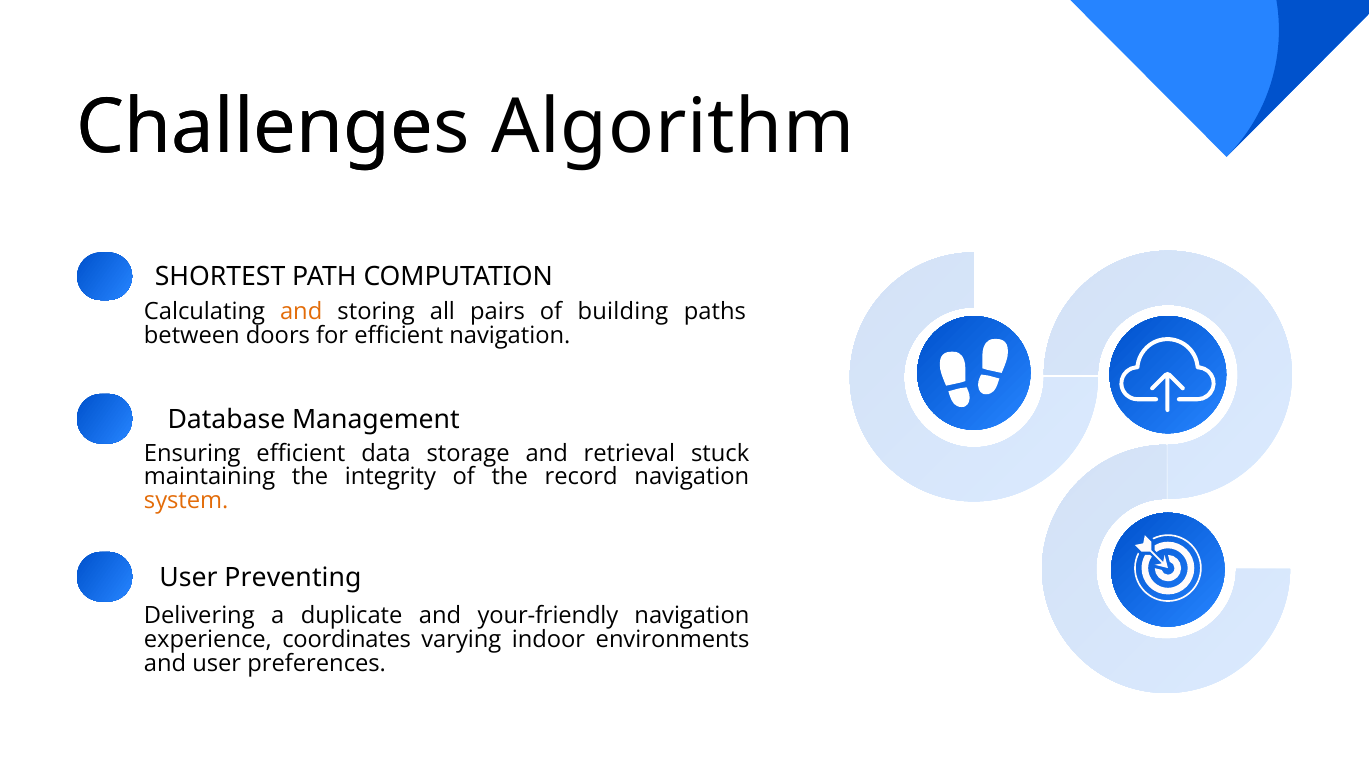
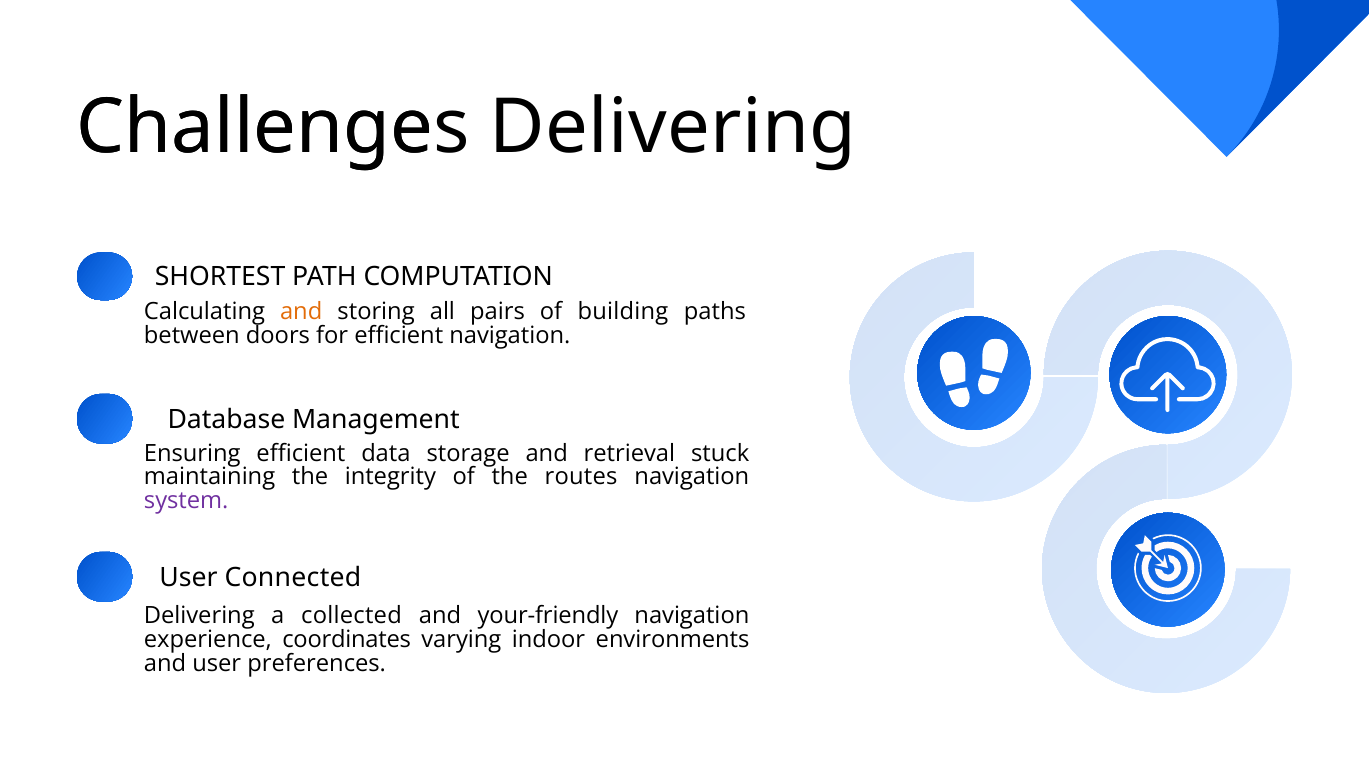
Algorithm: Algorithm -> Delivering (673, 127)
record: record -> routes (581, 477)
system colour: orange -> purple (186, 501)
Preventing: Preventing -> Connected (293, 578)
duplicate: duplicate -> collected (352, 616)
